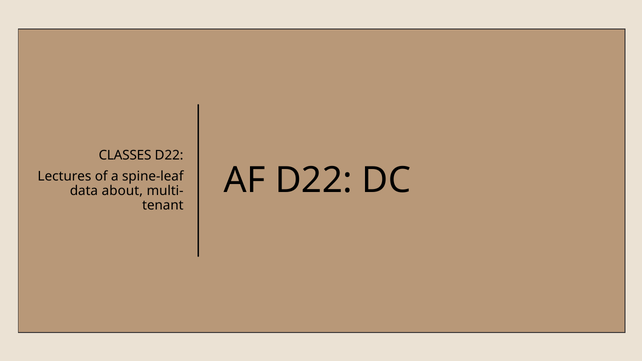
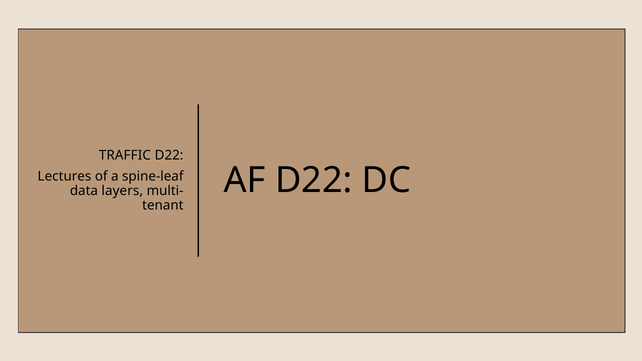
CLASSES: CLASSES -> TRAFFIC (125, 155)
about: about -> layers (122, 191)
